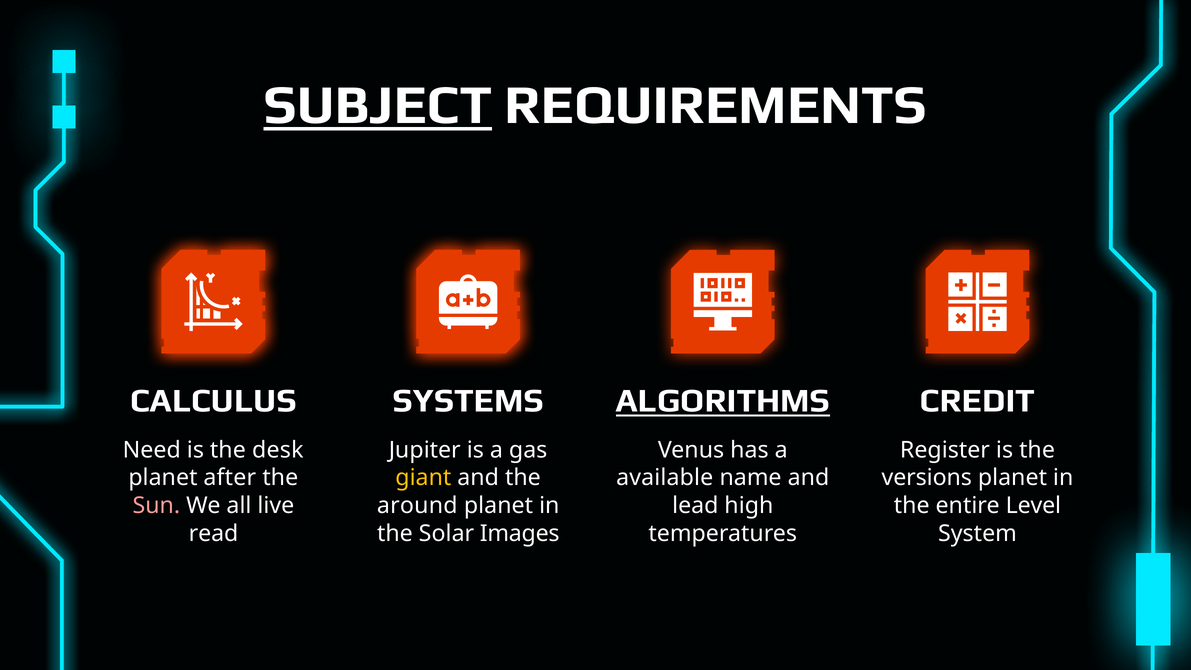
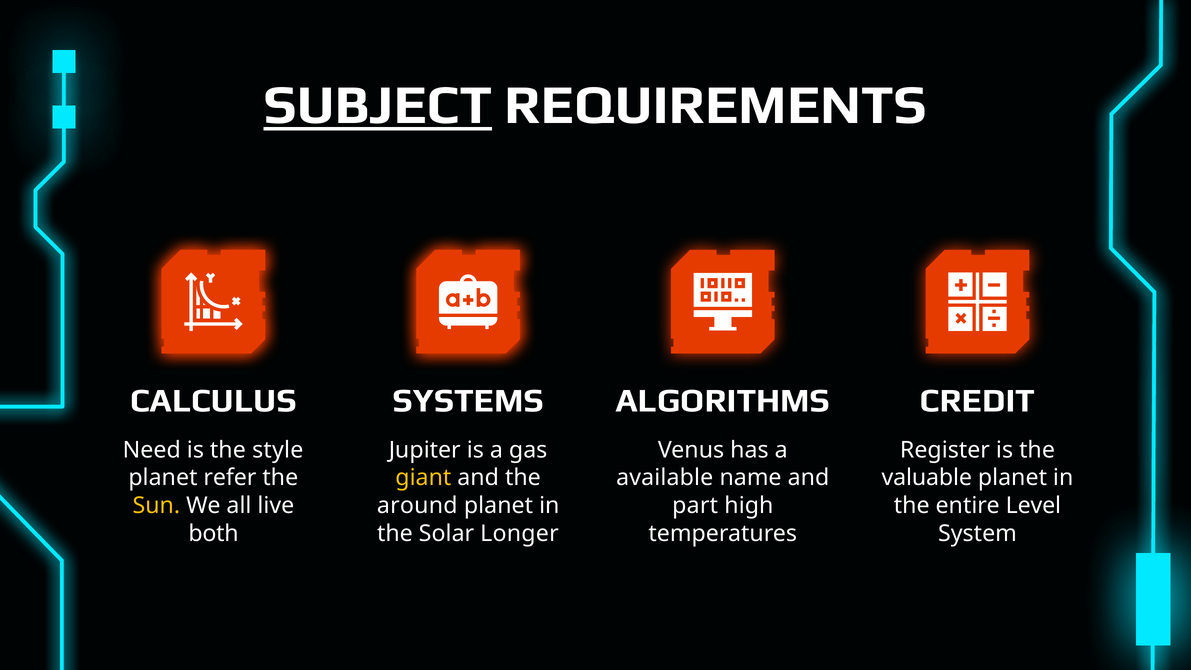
ALGORITHMS underline: present -> none (723, 401)
desk: desk -> style (278, 450)
after: after -> refer (230, 478)
versions: versions -> valuable (927, 478)
Sun colour: pink -> yellow (156, 506)
lead: lead -> part (695, 506)
read: read -> both (214, 533)
Images: Images -> Longer (519, 533)
